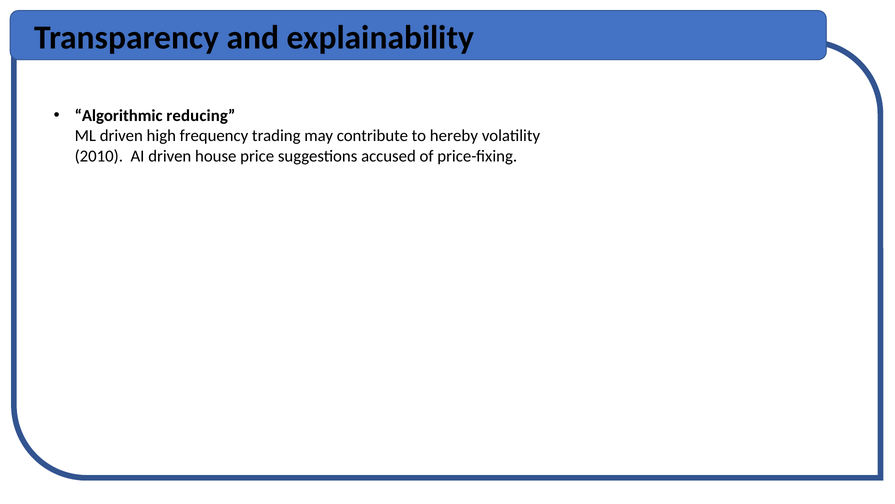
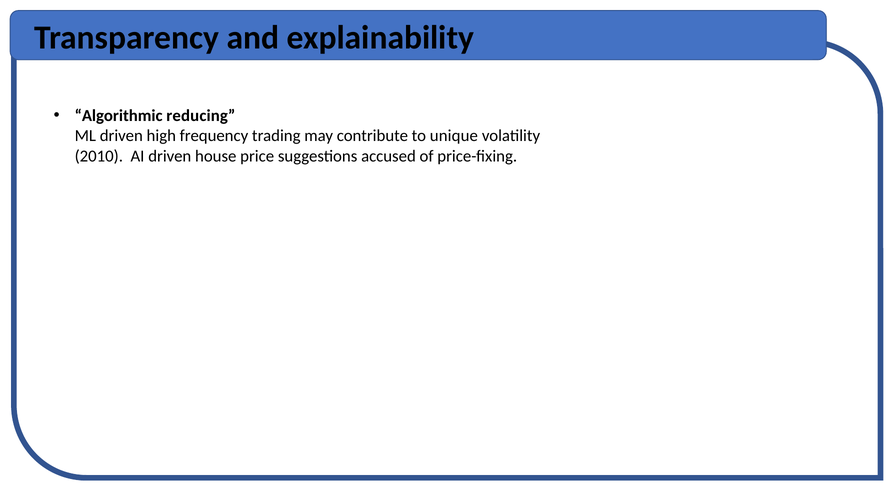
hereby: hereby -> unique (454, 136)
